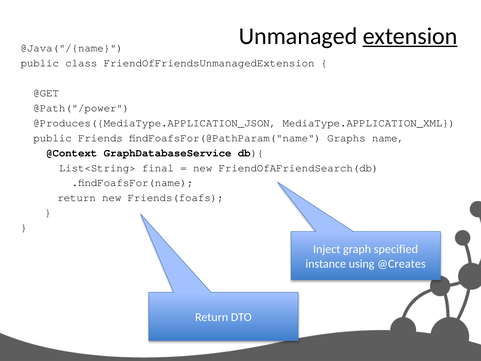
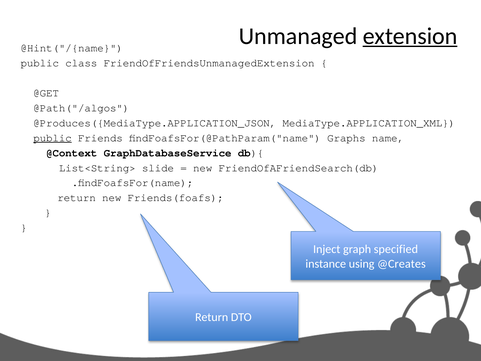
@Java("/{name: @Java("/{name -> @Hint("/{name (72, 48)
@Path("/power: @Path("/power -> @Path("/algos (81, 108)
public underline: none -> present (53, 138)
final: final -> slide (158, 168)
